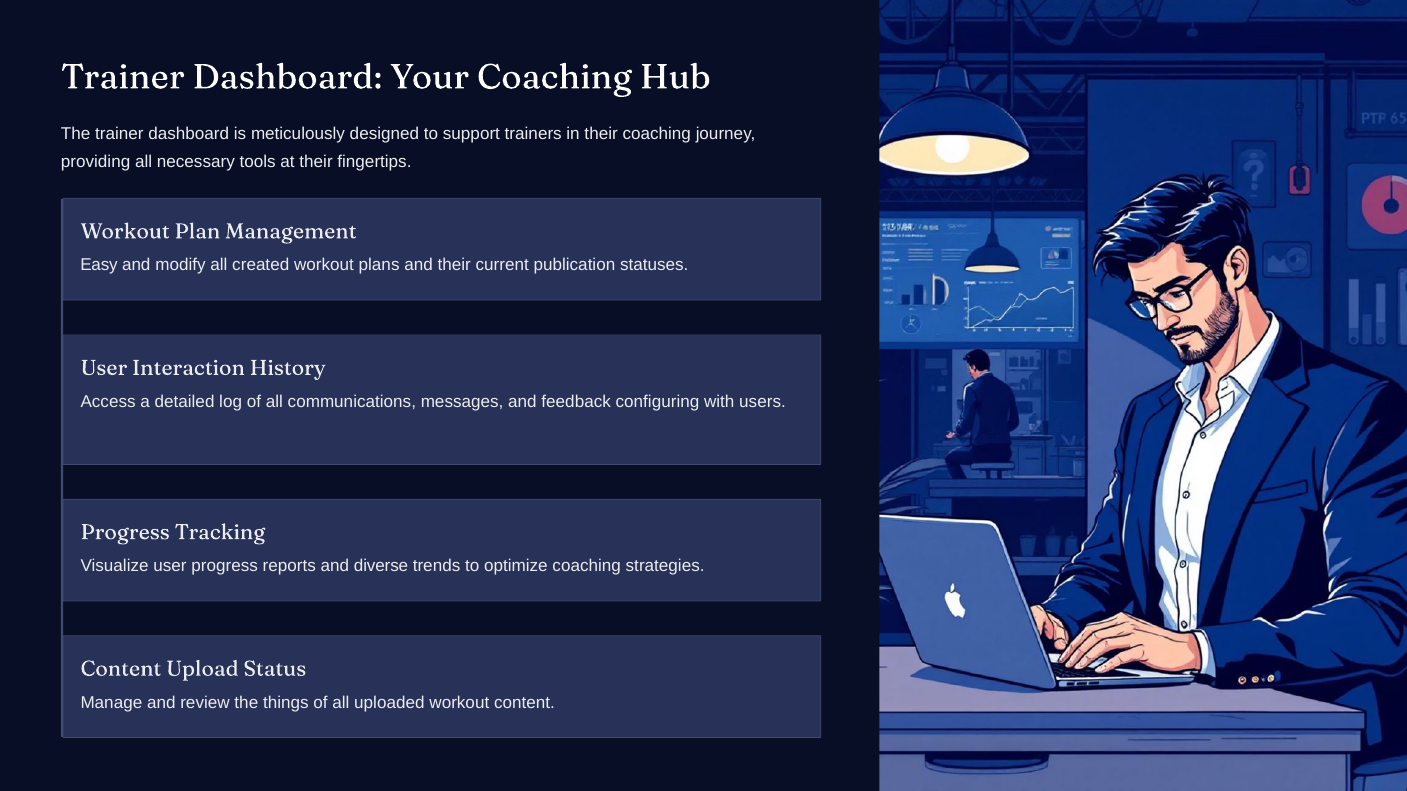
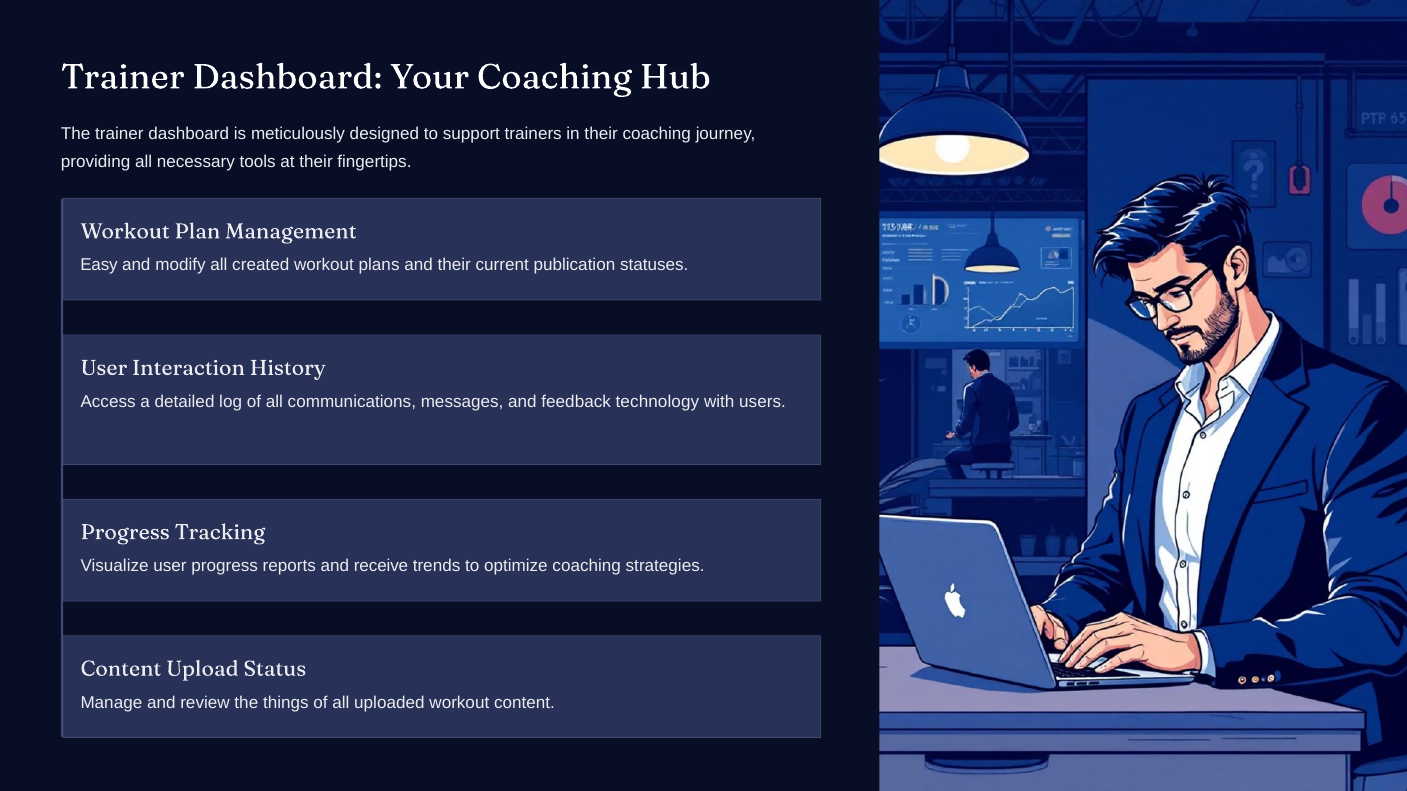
configuring: configuring -> technology (657, 402)
diverse: diverse -> receive (381, 566)
